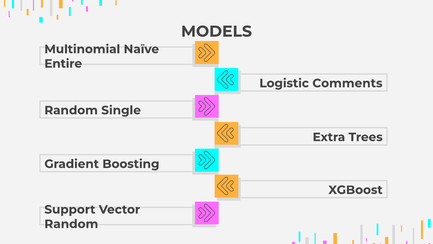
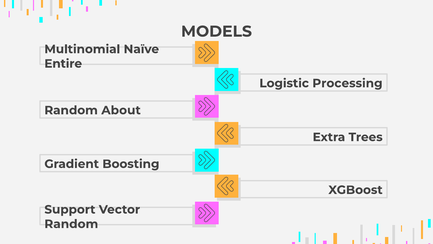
Comments: Comments -> Processing (347, 83)
Single: Single -> About (121, 110)
